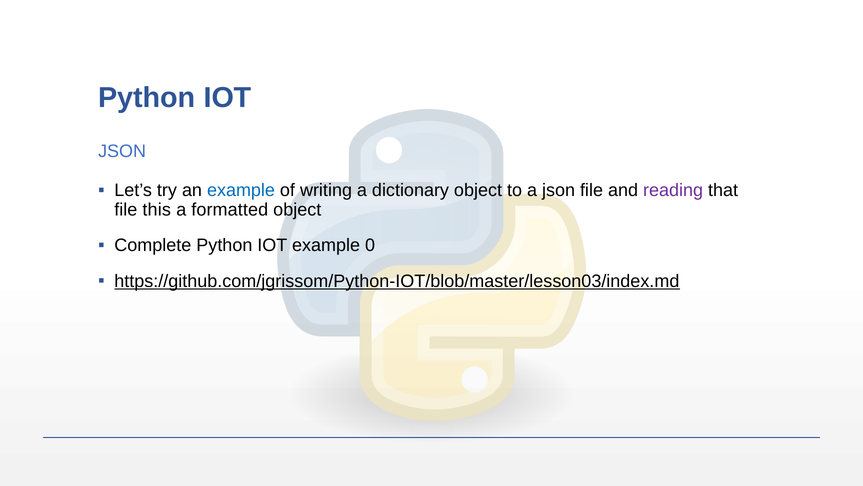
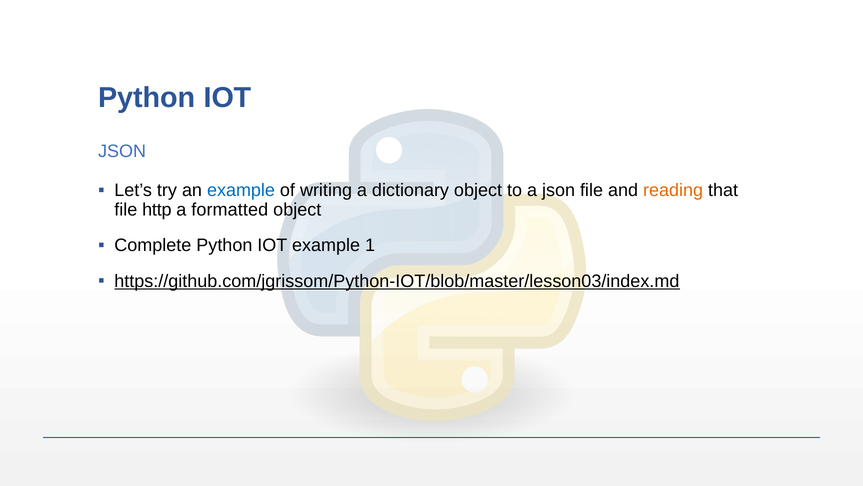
reading colour: purple -> orange (673, 190)
this: this -> http (157, 210)
0: 0 -> 1 (370, 245)
